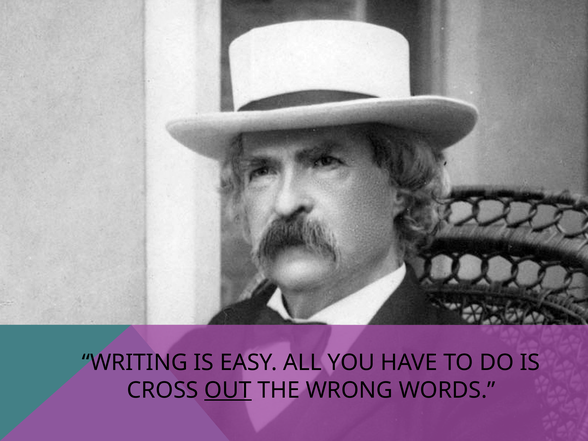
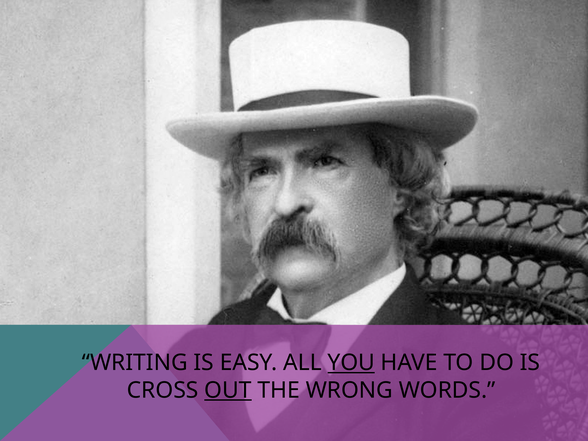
YOU underline: none -> present (351, 363)
